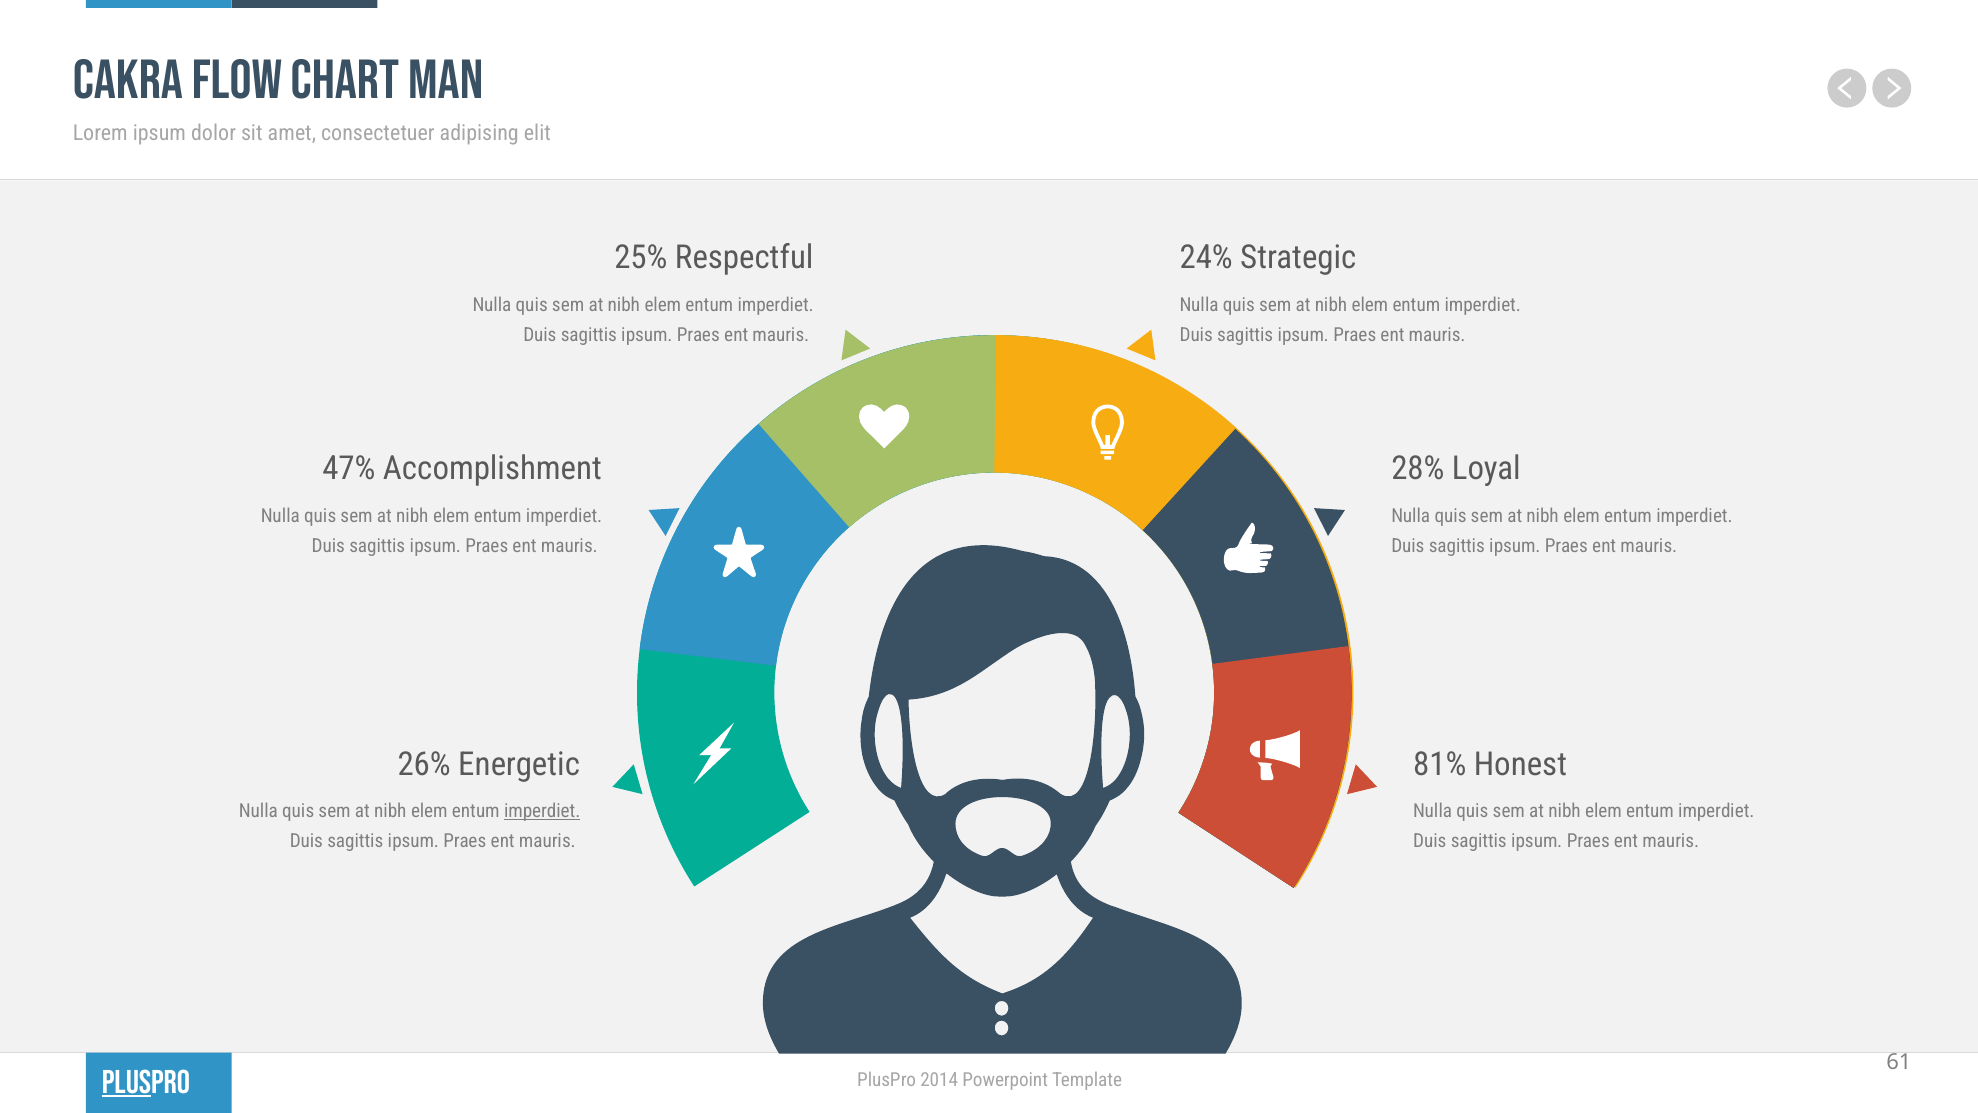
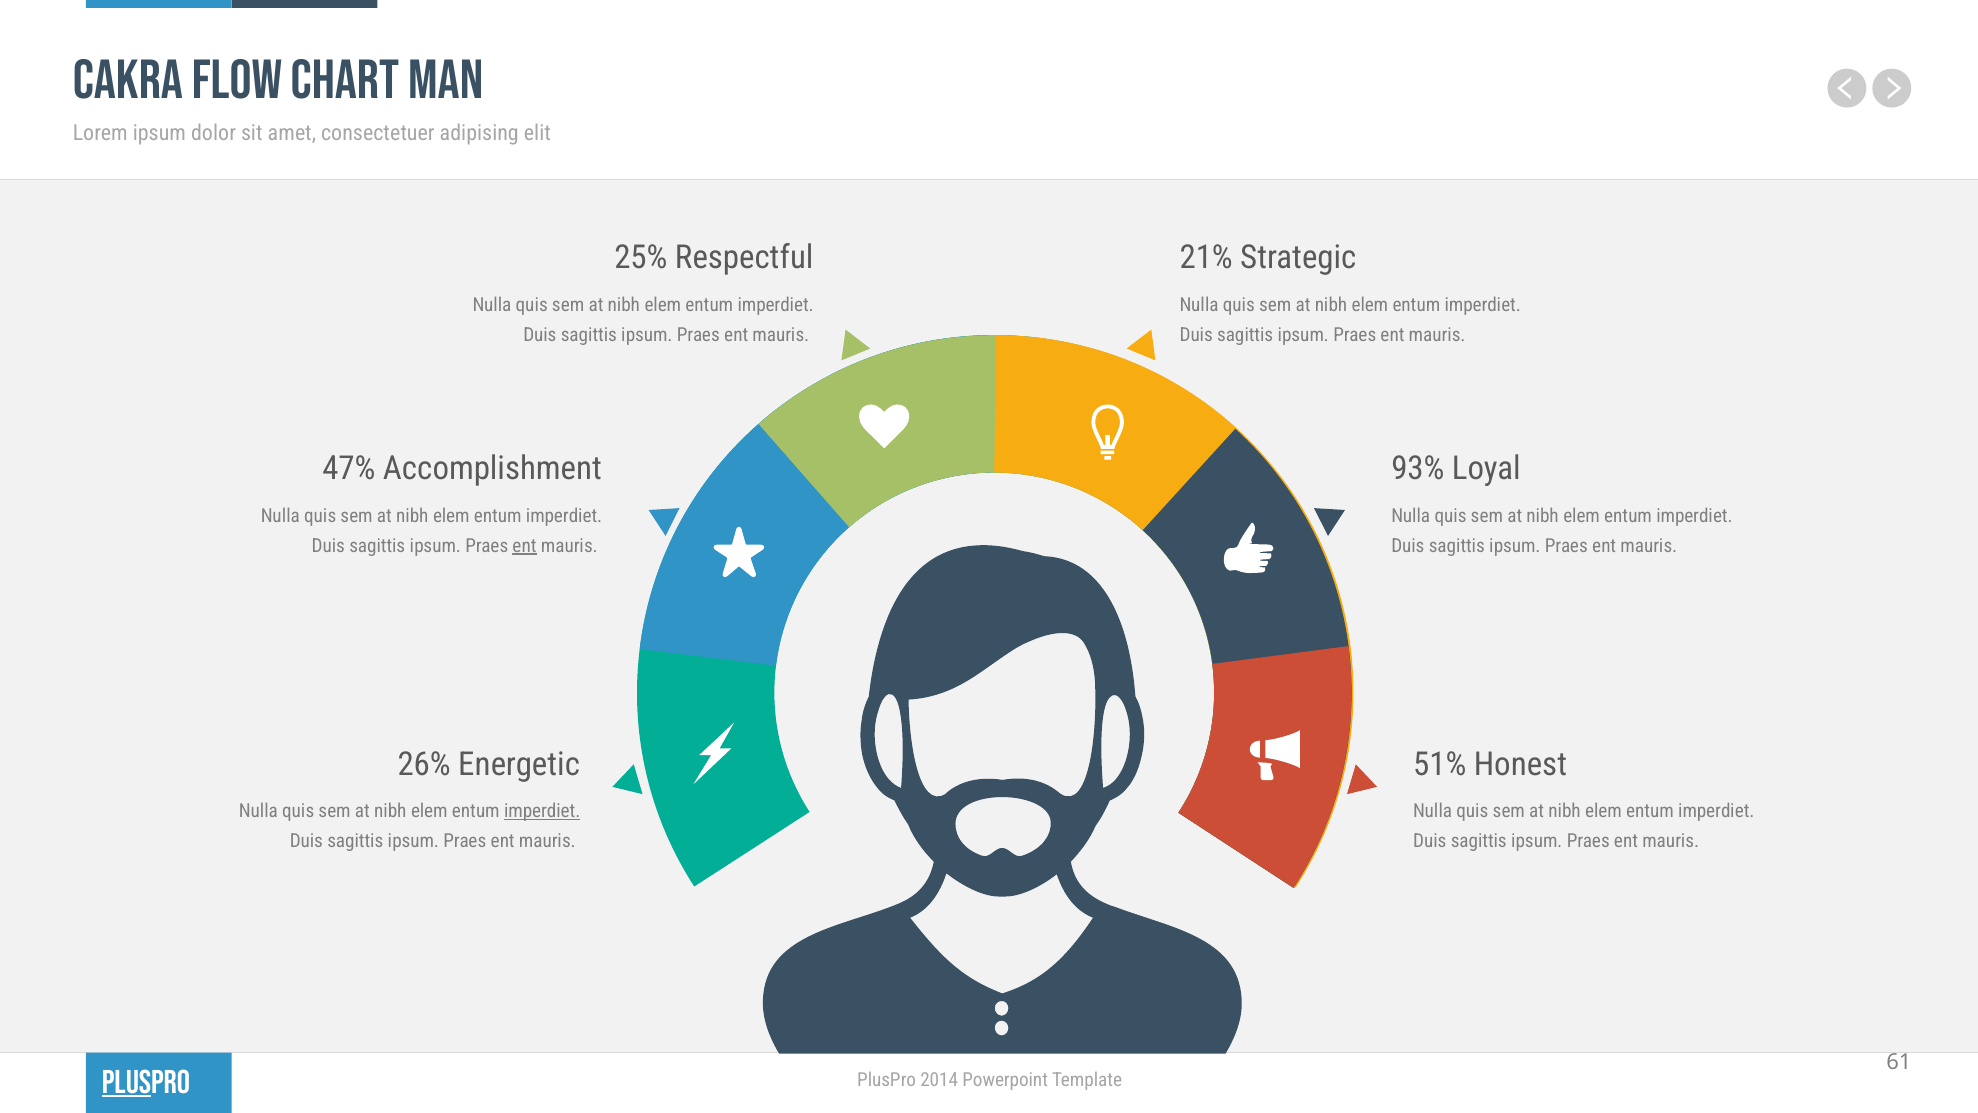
24%: 24% -> 21% (1206, 258)
28%: 28% -> 93% (1418, 469)
ent underline: none -> present (525, 546)
81%: 81% -> 51% (1440, 764)
